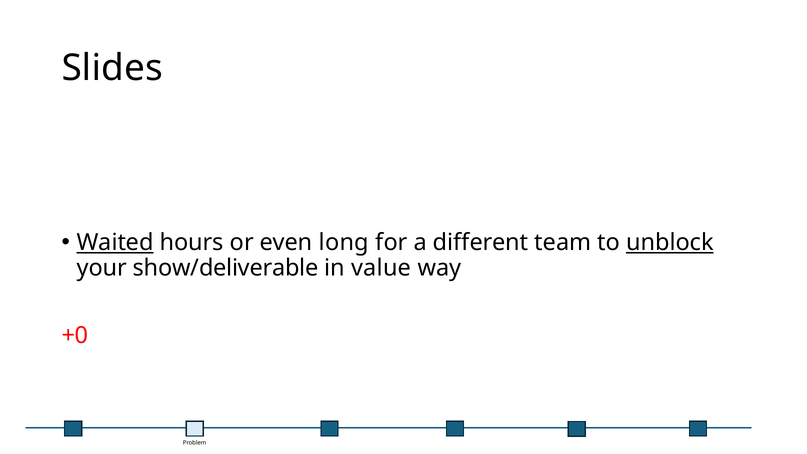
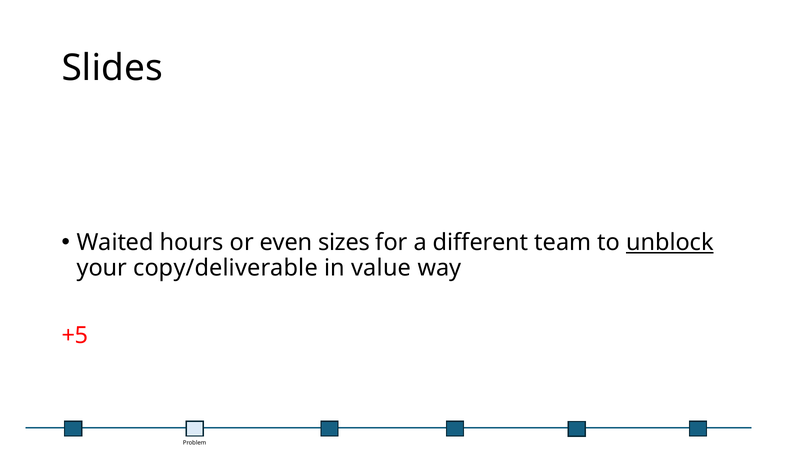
Waited underline: present -> none (115, 243)
long: long -> sizes (344, 243)
show/deliverable: show/deliverable -> copy/deliverable (226, 268)
+0: +0 -> +5 (75, 335)
